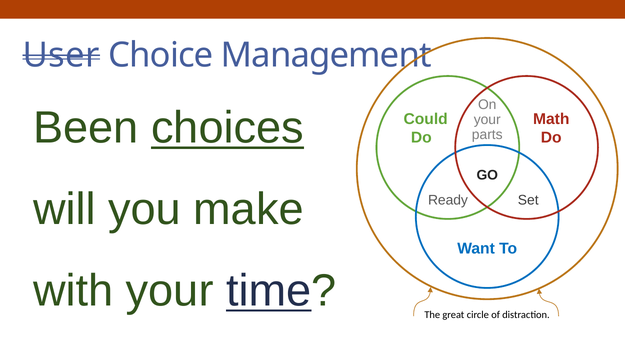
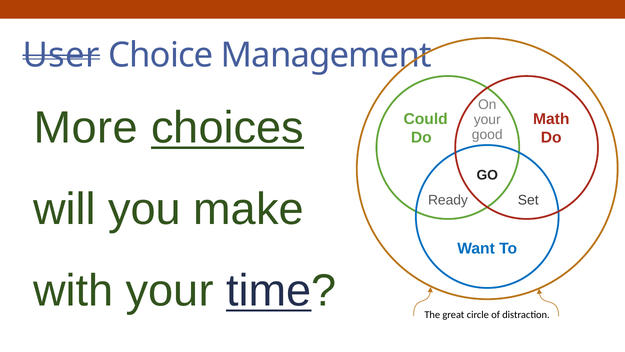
Been: Been -> More (86, 128)
parts: parts -> good (487, 135)
